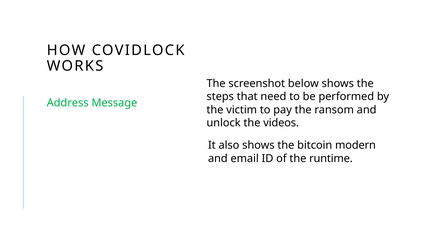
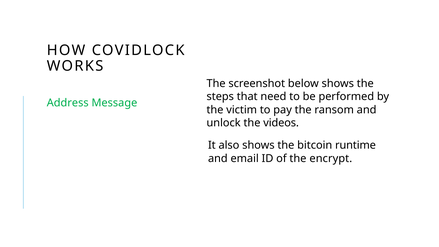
modern: modern -> runtime (355, 145)
runtime: runtime -> encrypt (331, 158)
